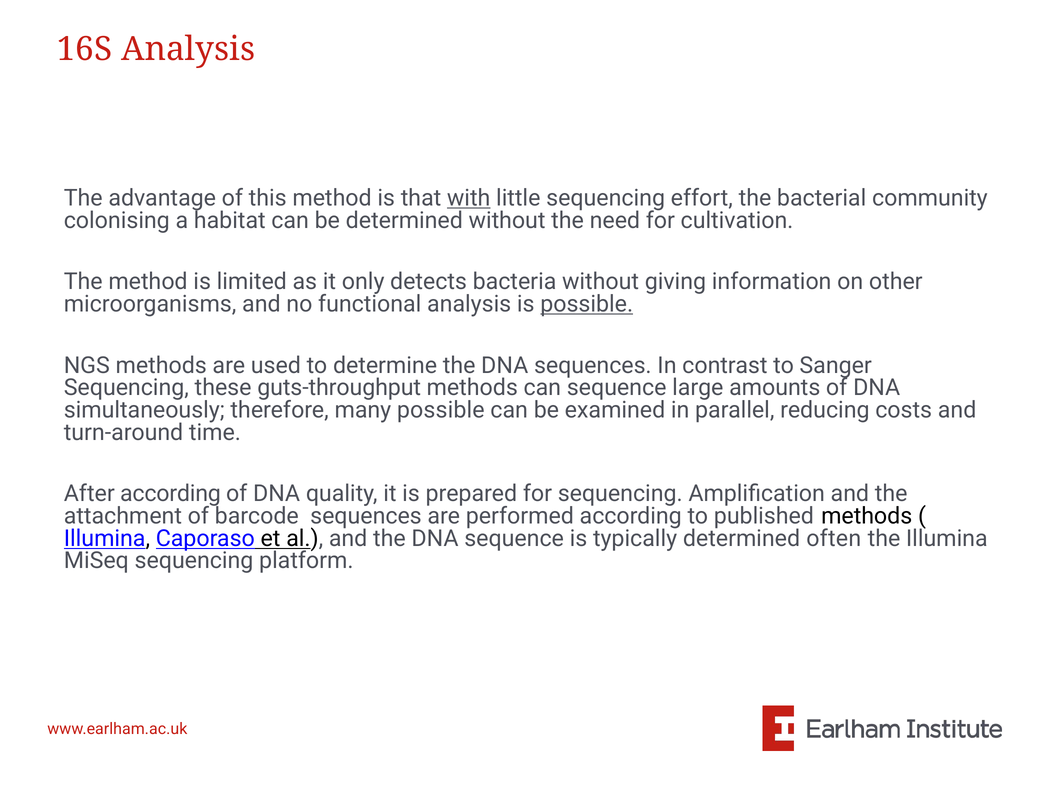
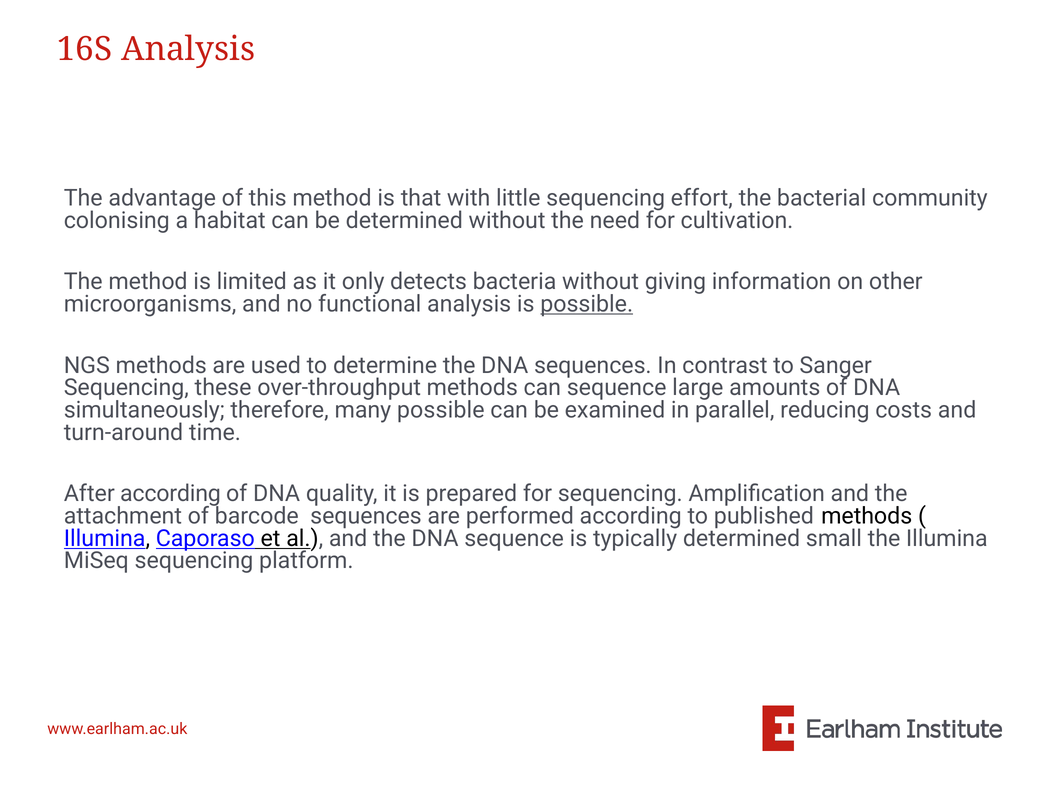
with underline: present -> none (469, 198)
guts-throughput: guts-throughput -> over-throughput (339, 388)
often: often -> small (834, 539)
